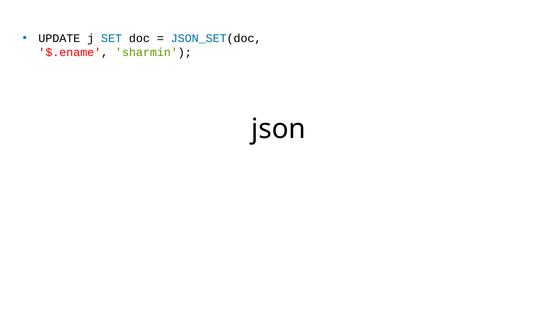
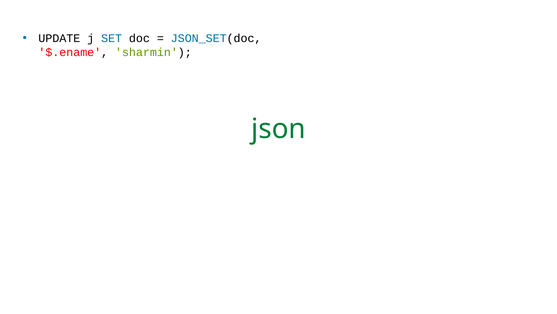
json colour: black -> green (278, 129)
